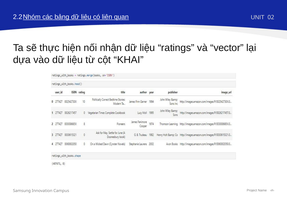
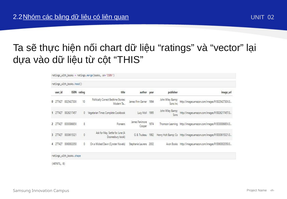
nhận: nhận -> chart (111, 48)
KHAI: KHAI -> THIS (129, 60)
